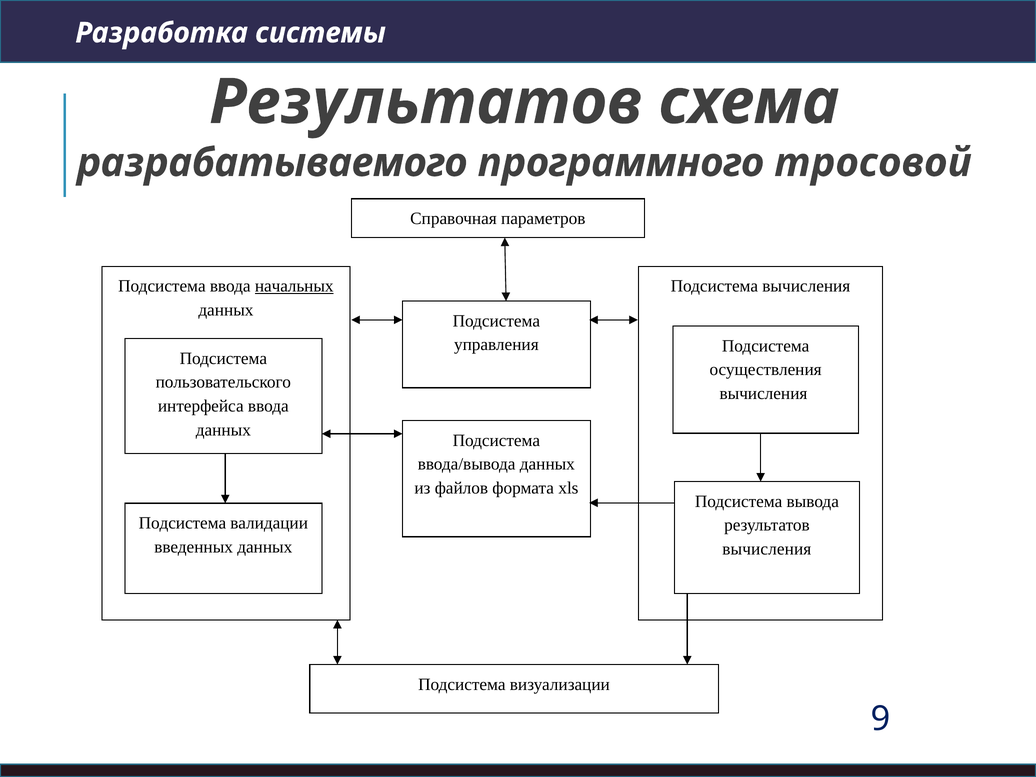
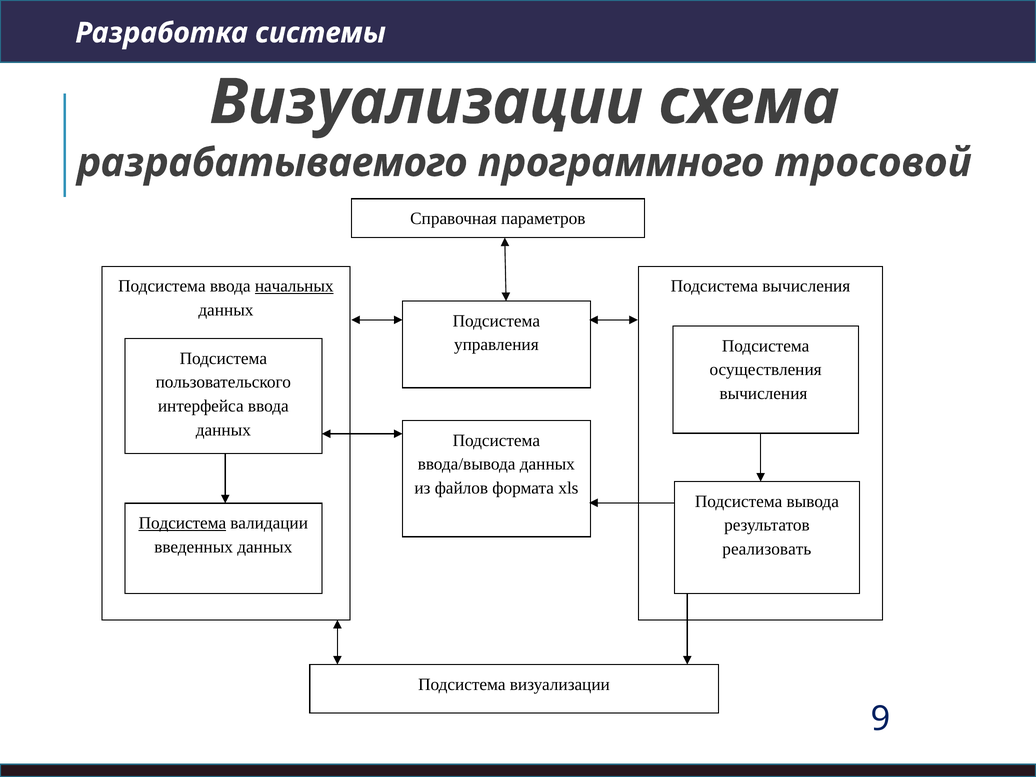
Результатов: Результатов -> Визуализации (426, 102)
Подсистема underline: none -> present (182, 523)
вычисления: вычисления -> реализовать (767, 549)
